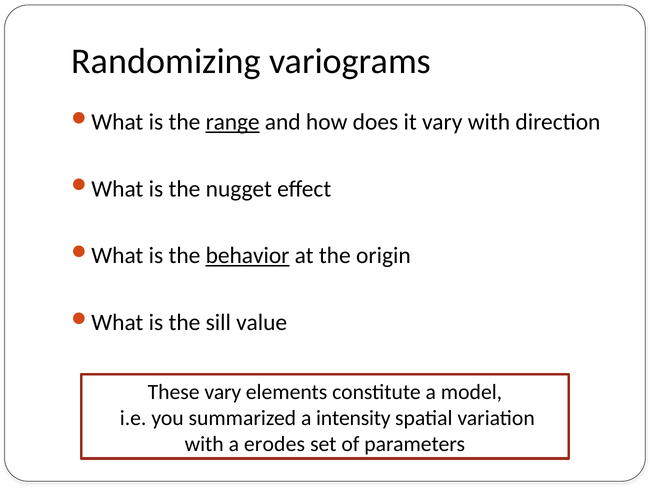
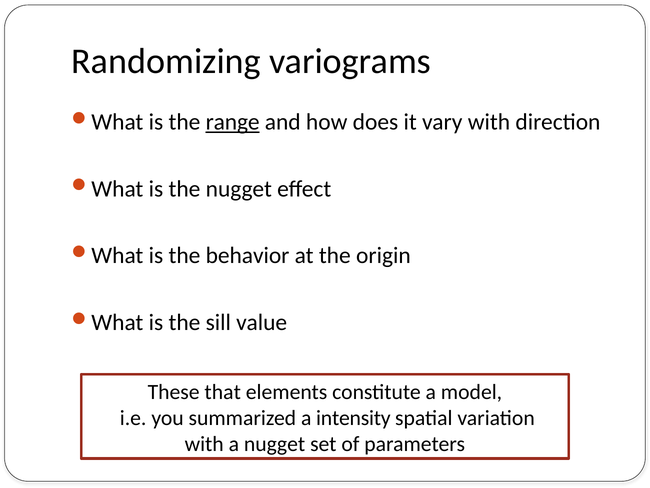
behavior underline: present -> none (248, 255)
These vary: vary -> that (223, 391)
a erodes: erodes -> nugget (275, 443)
